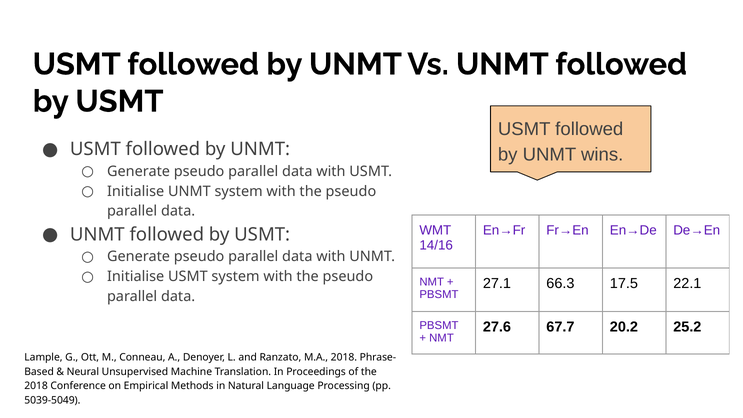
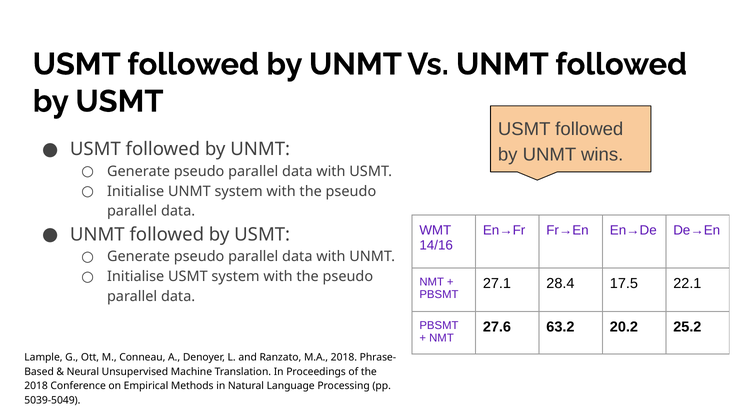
66.3: 66.3 -> 28.4 (560, 284)
67.7: 67.7 -> 63.2 (560, 327)
